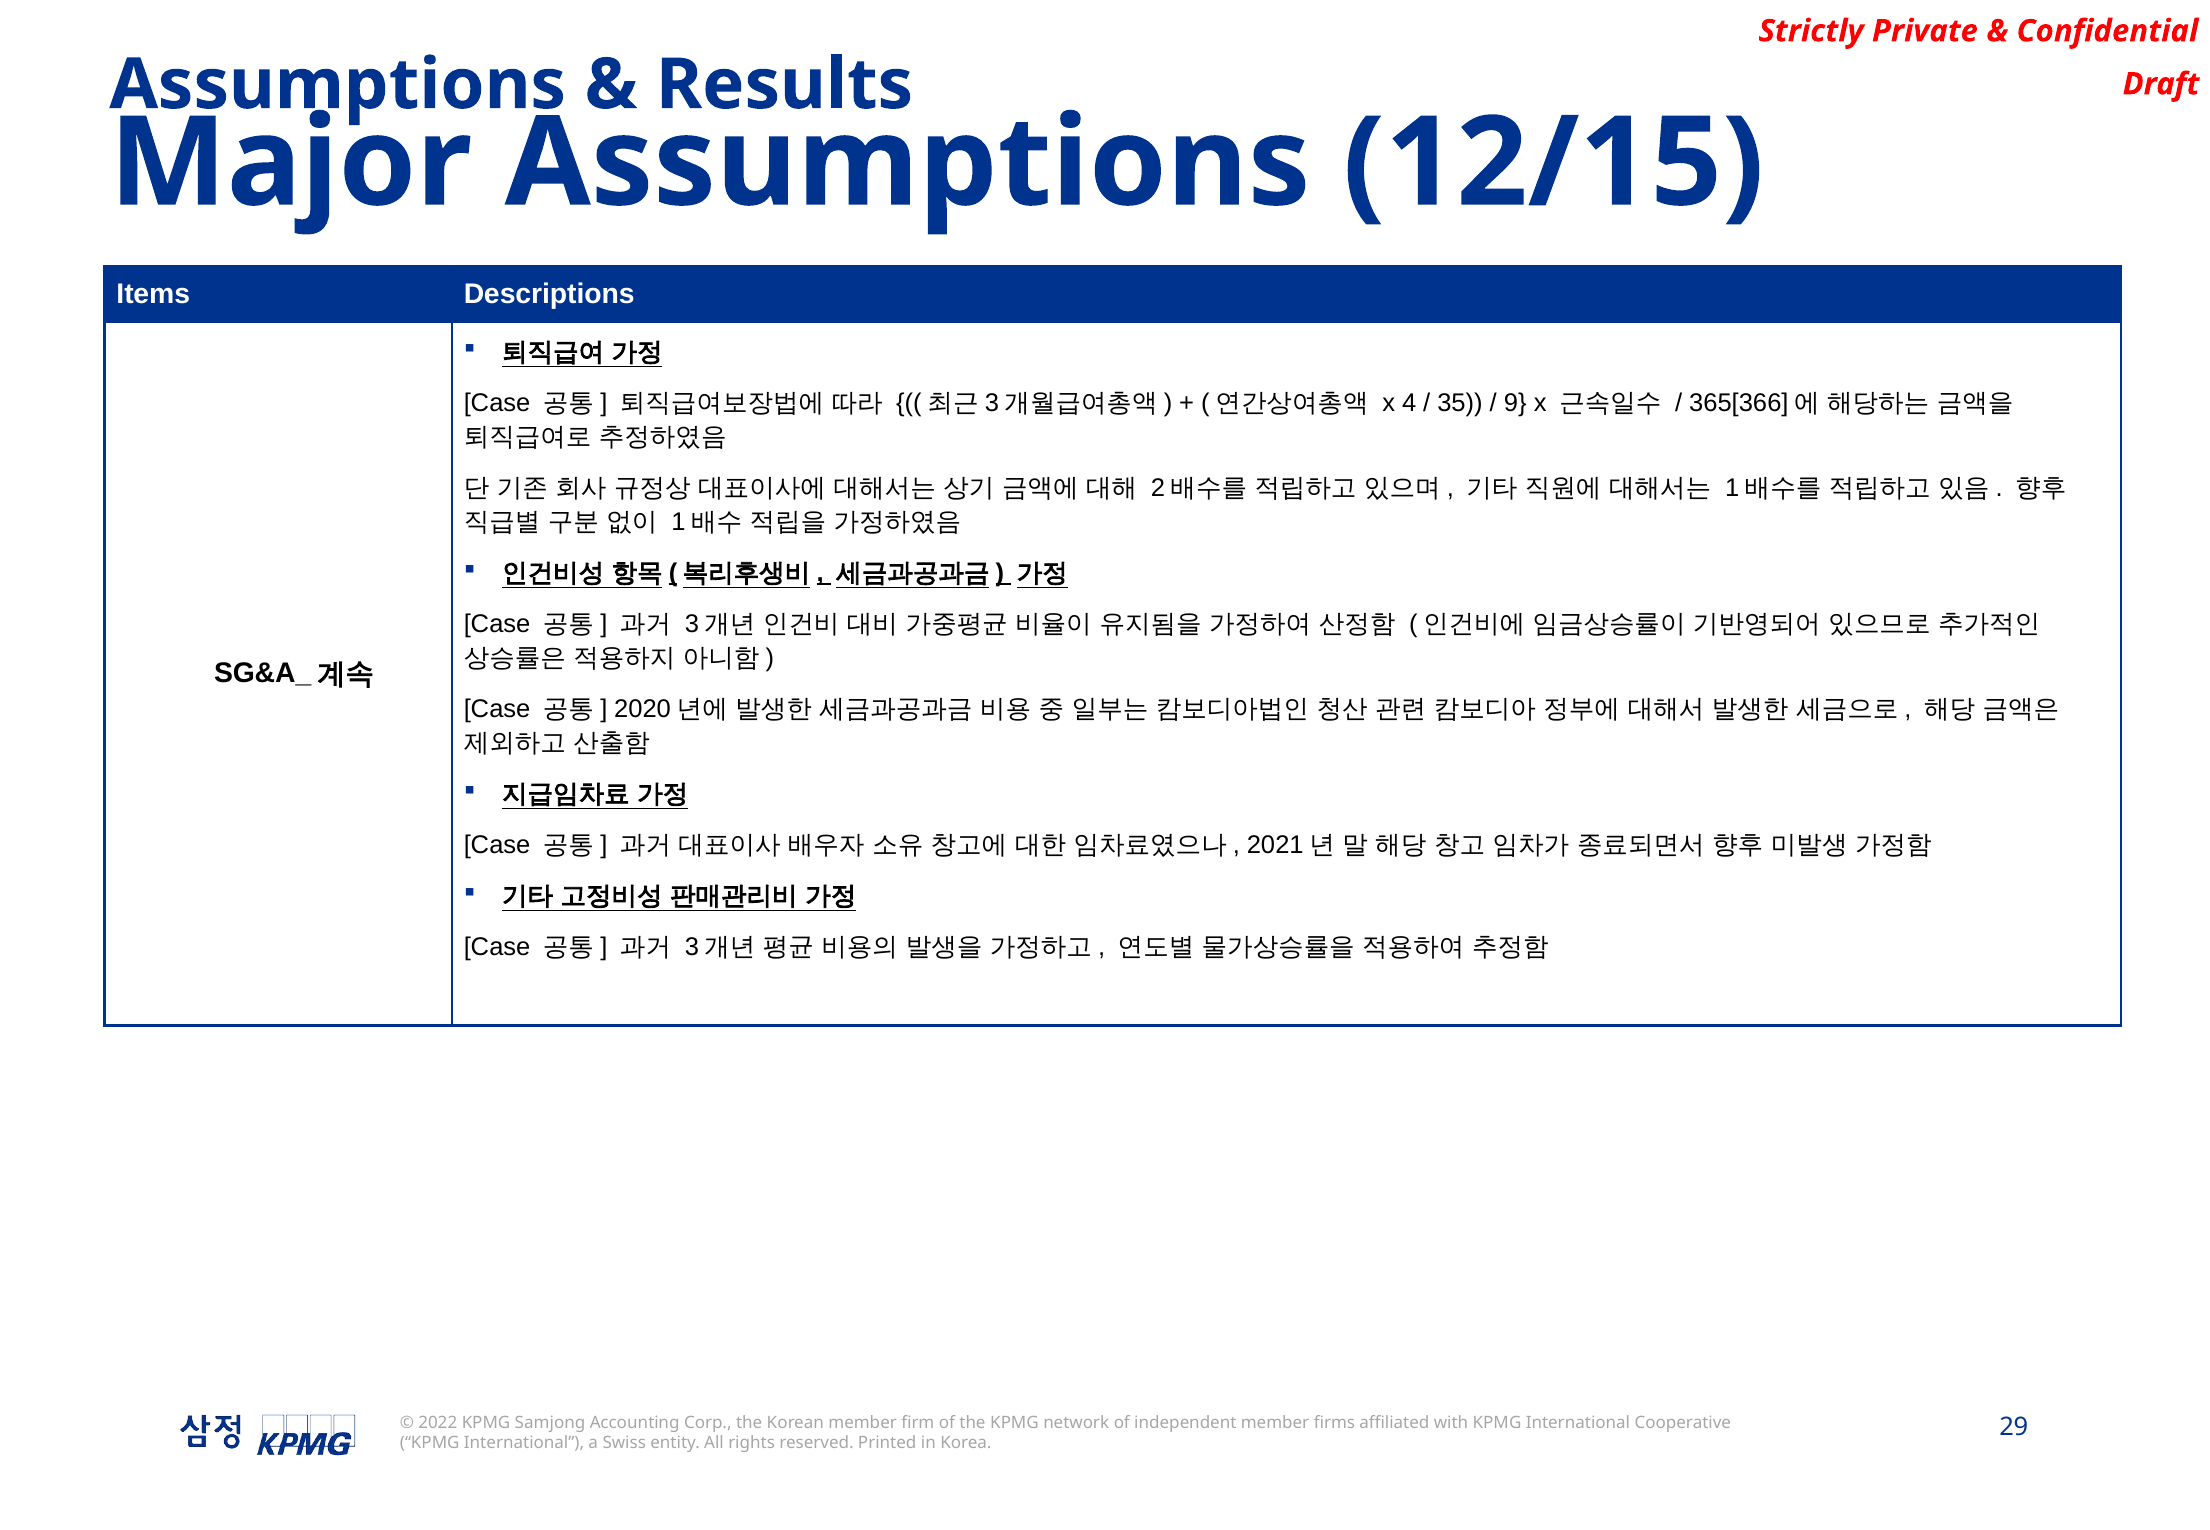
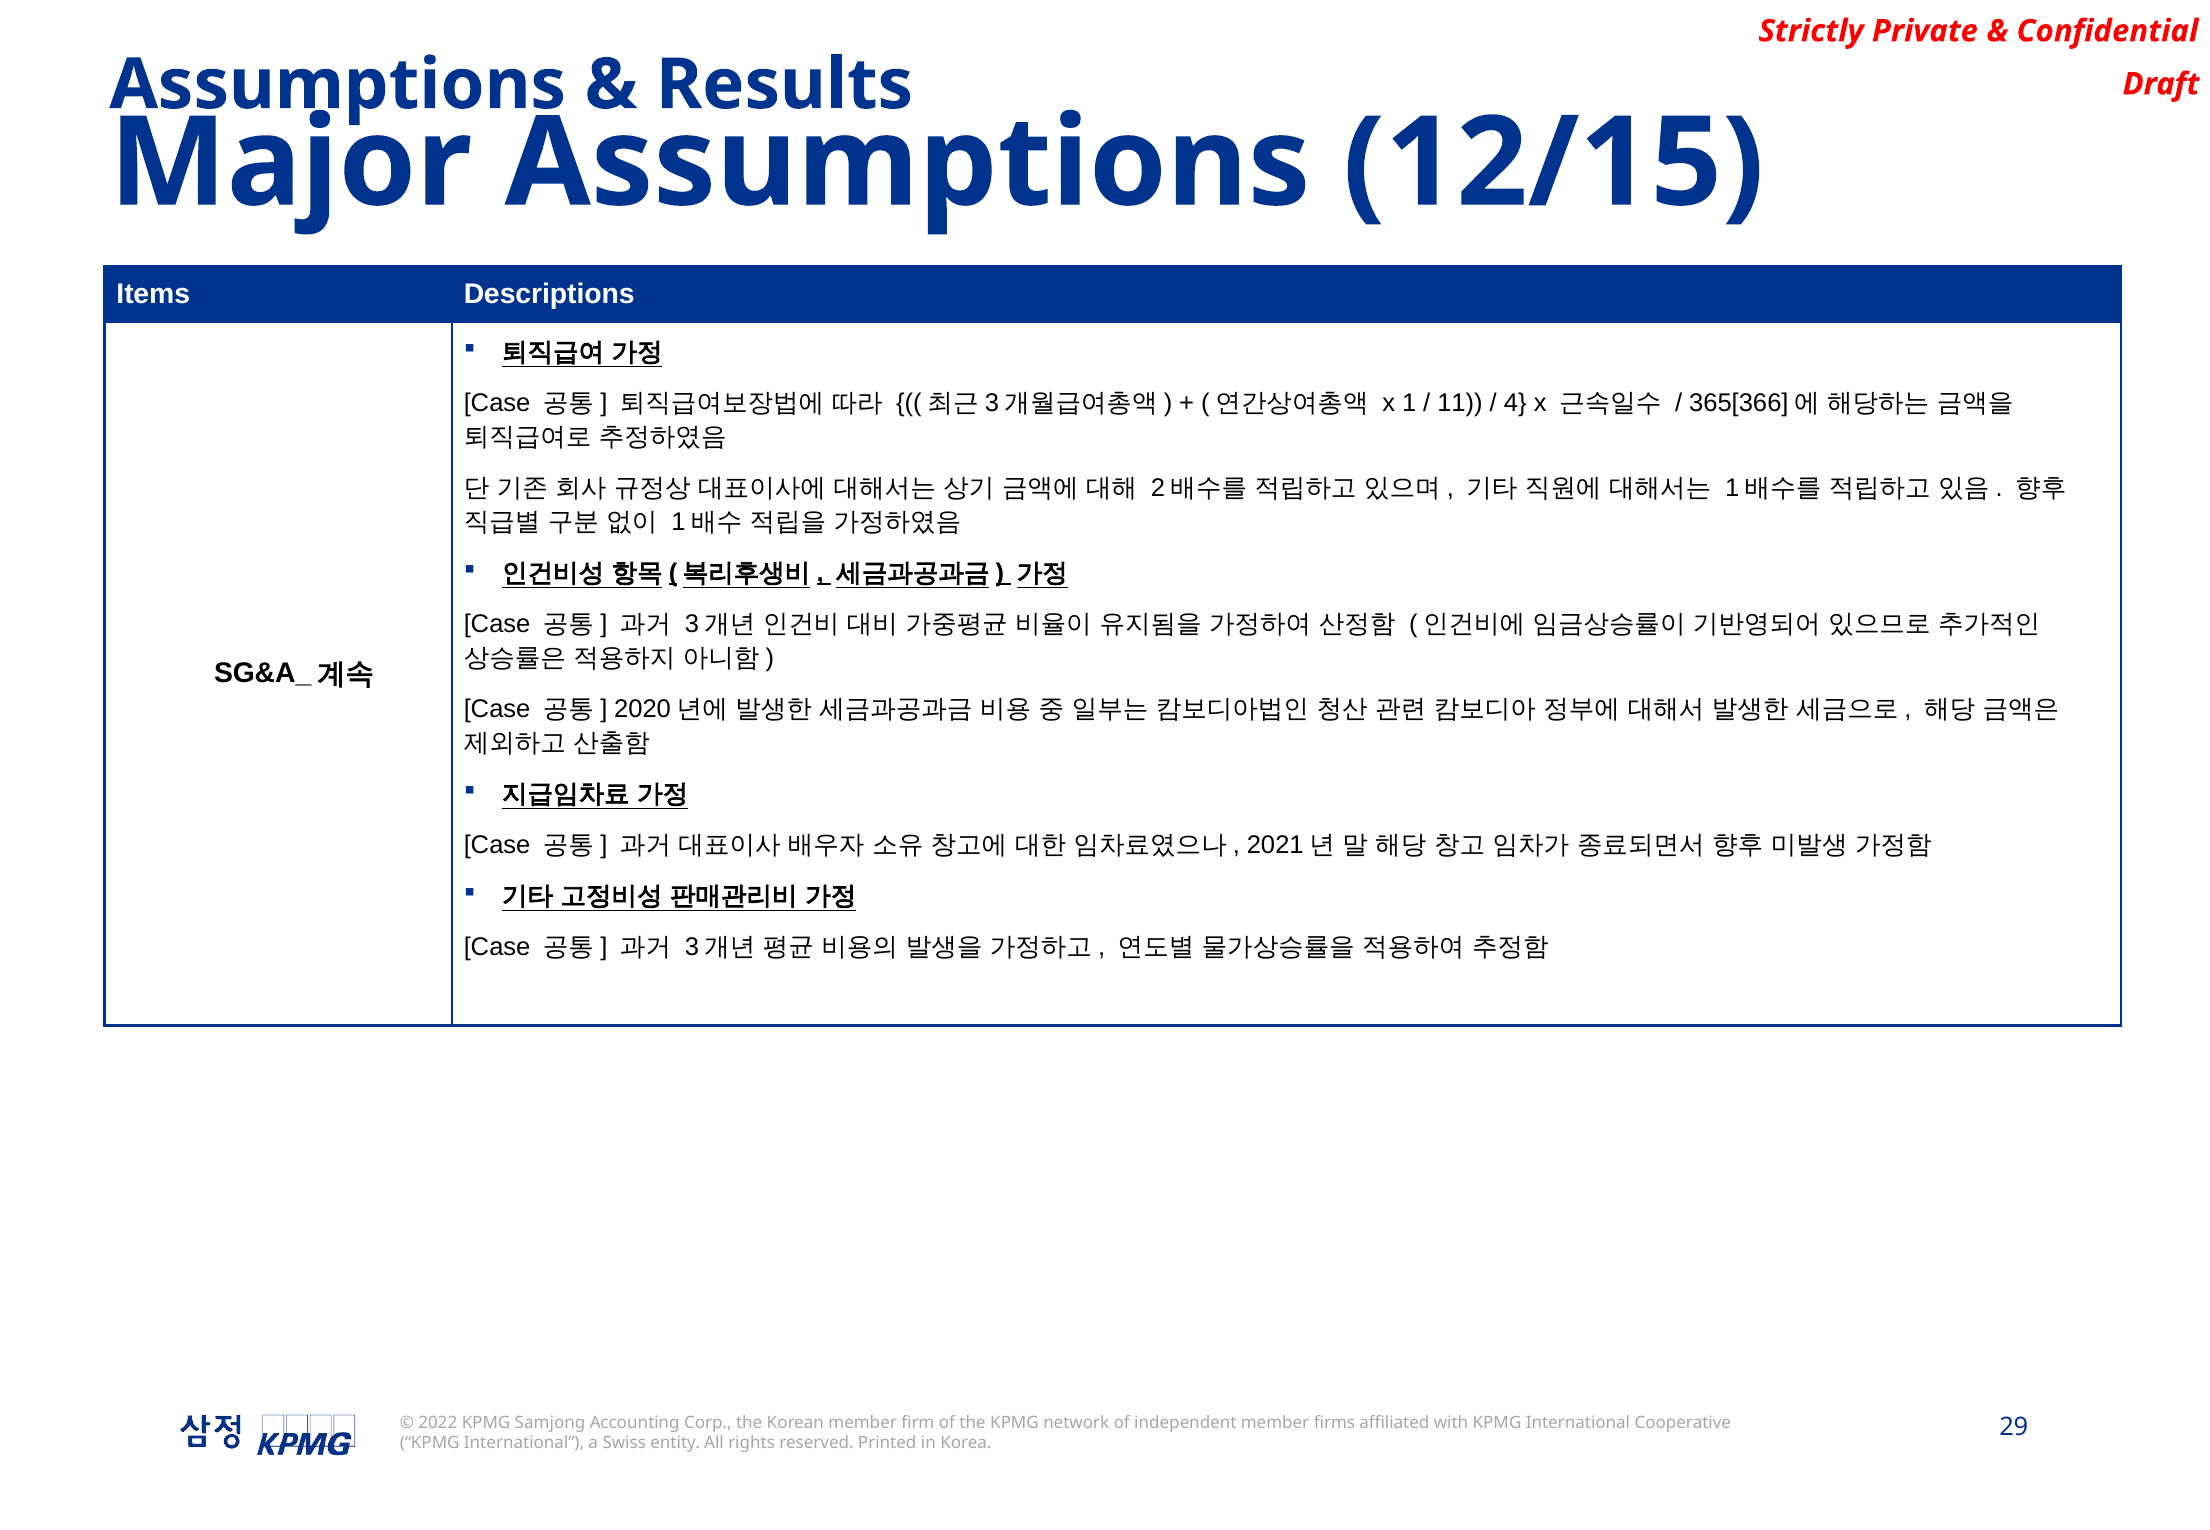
4: 4 -> 1 (1409, 403)
35: 35 -> 11 (1460, 403)
9: 9 -> 4 (1515, 403)
